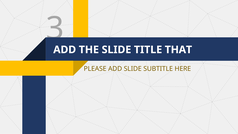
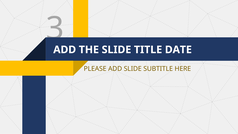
THAT: THAT -> DATE (178, 50)
